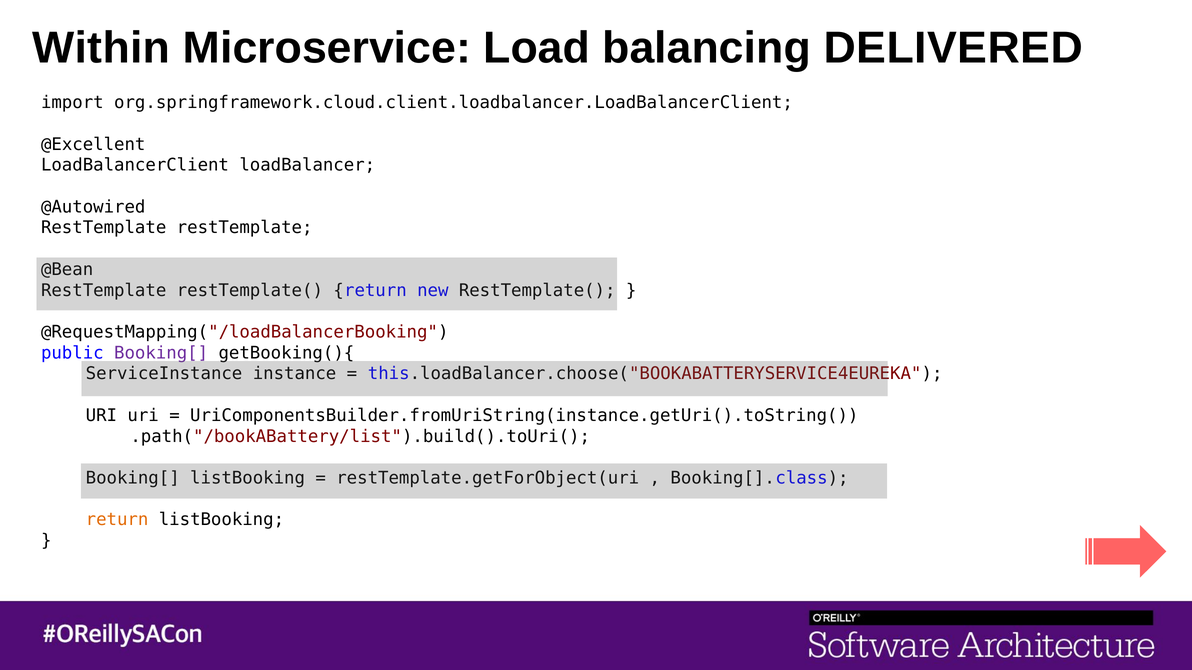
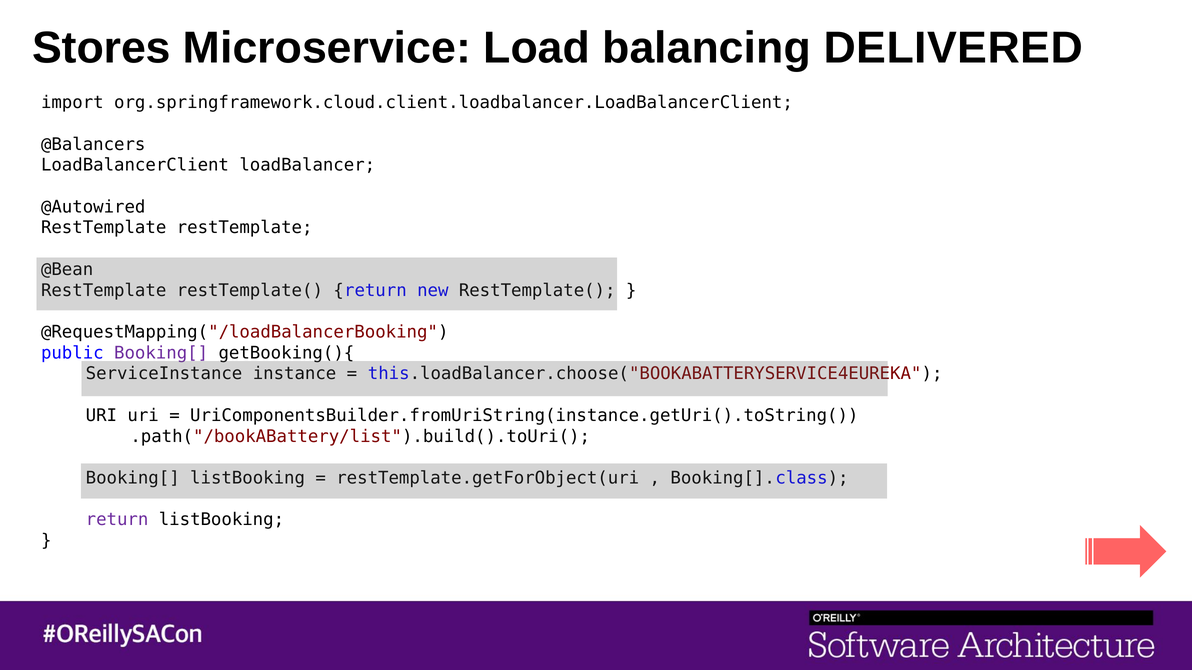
Within: Within -> Stores (101, 48)
@Excellent: @Excellent -> @Balancers (93, 144)
return colour: orange -> purple (117, 520)
